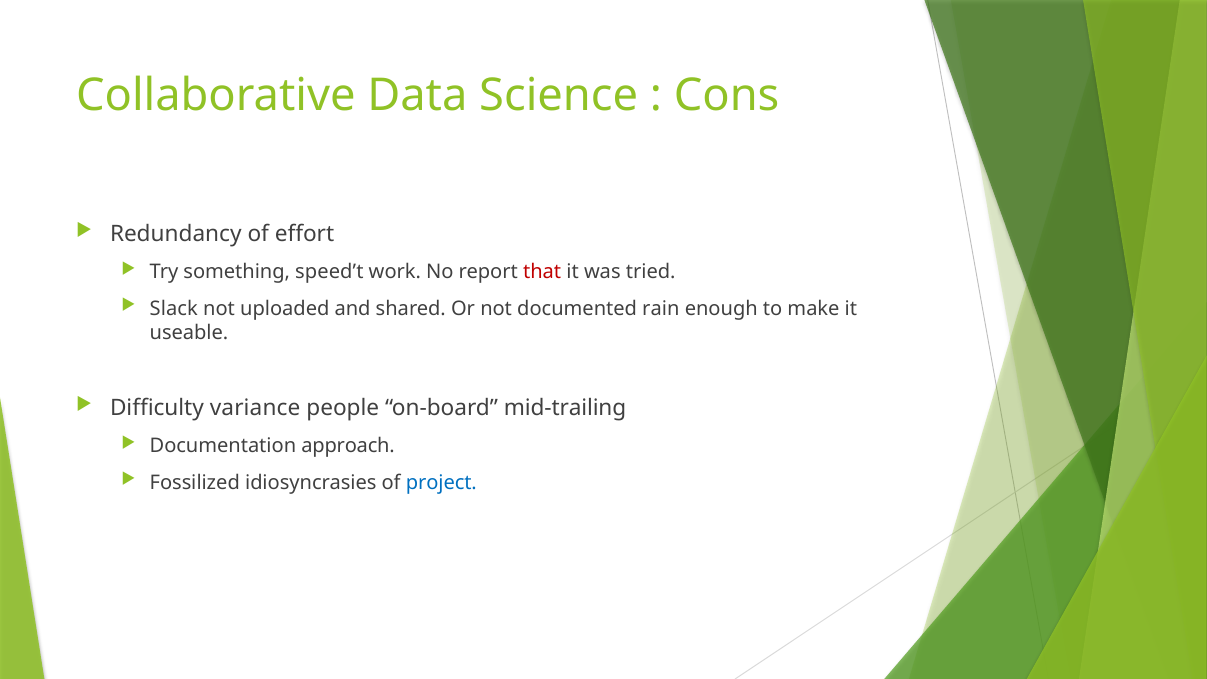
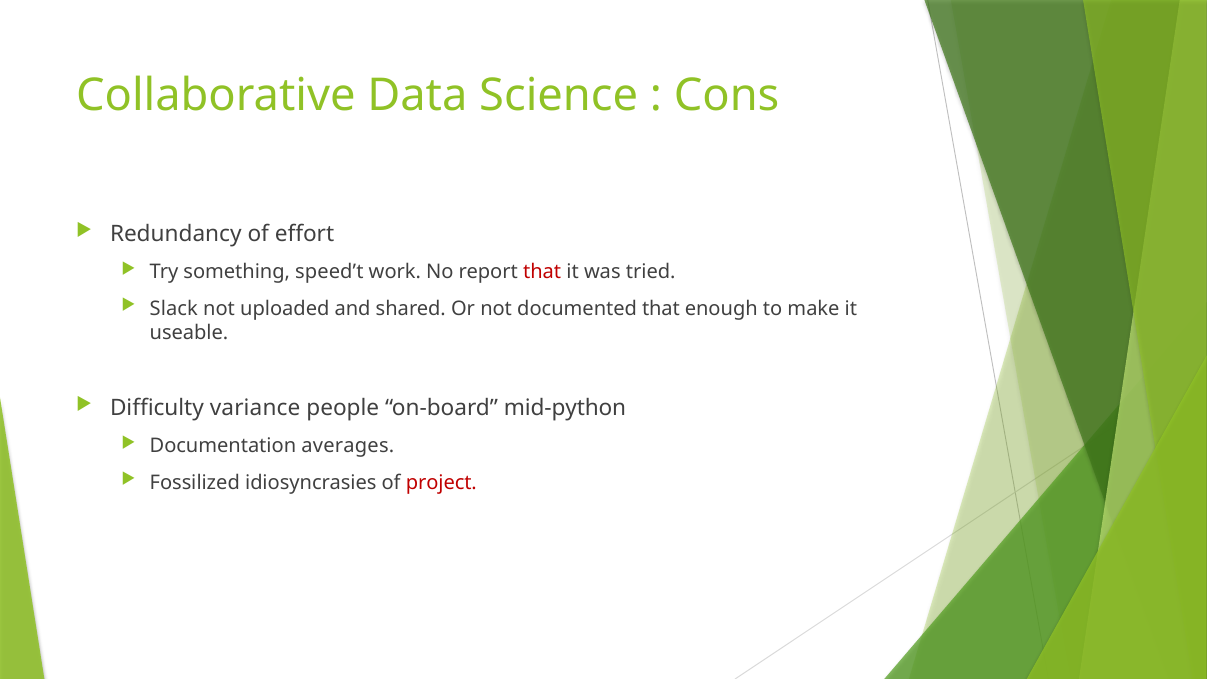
documented rain: rain -> that (661, 308)
mid-trailing: mid-trailing -> mid-python (565, 408)
approach: approach -> averages (348, 446)
project colour: blue -> red (441, 482)
